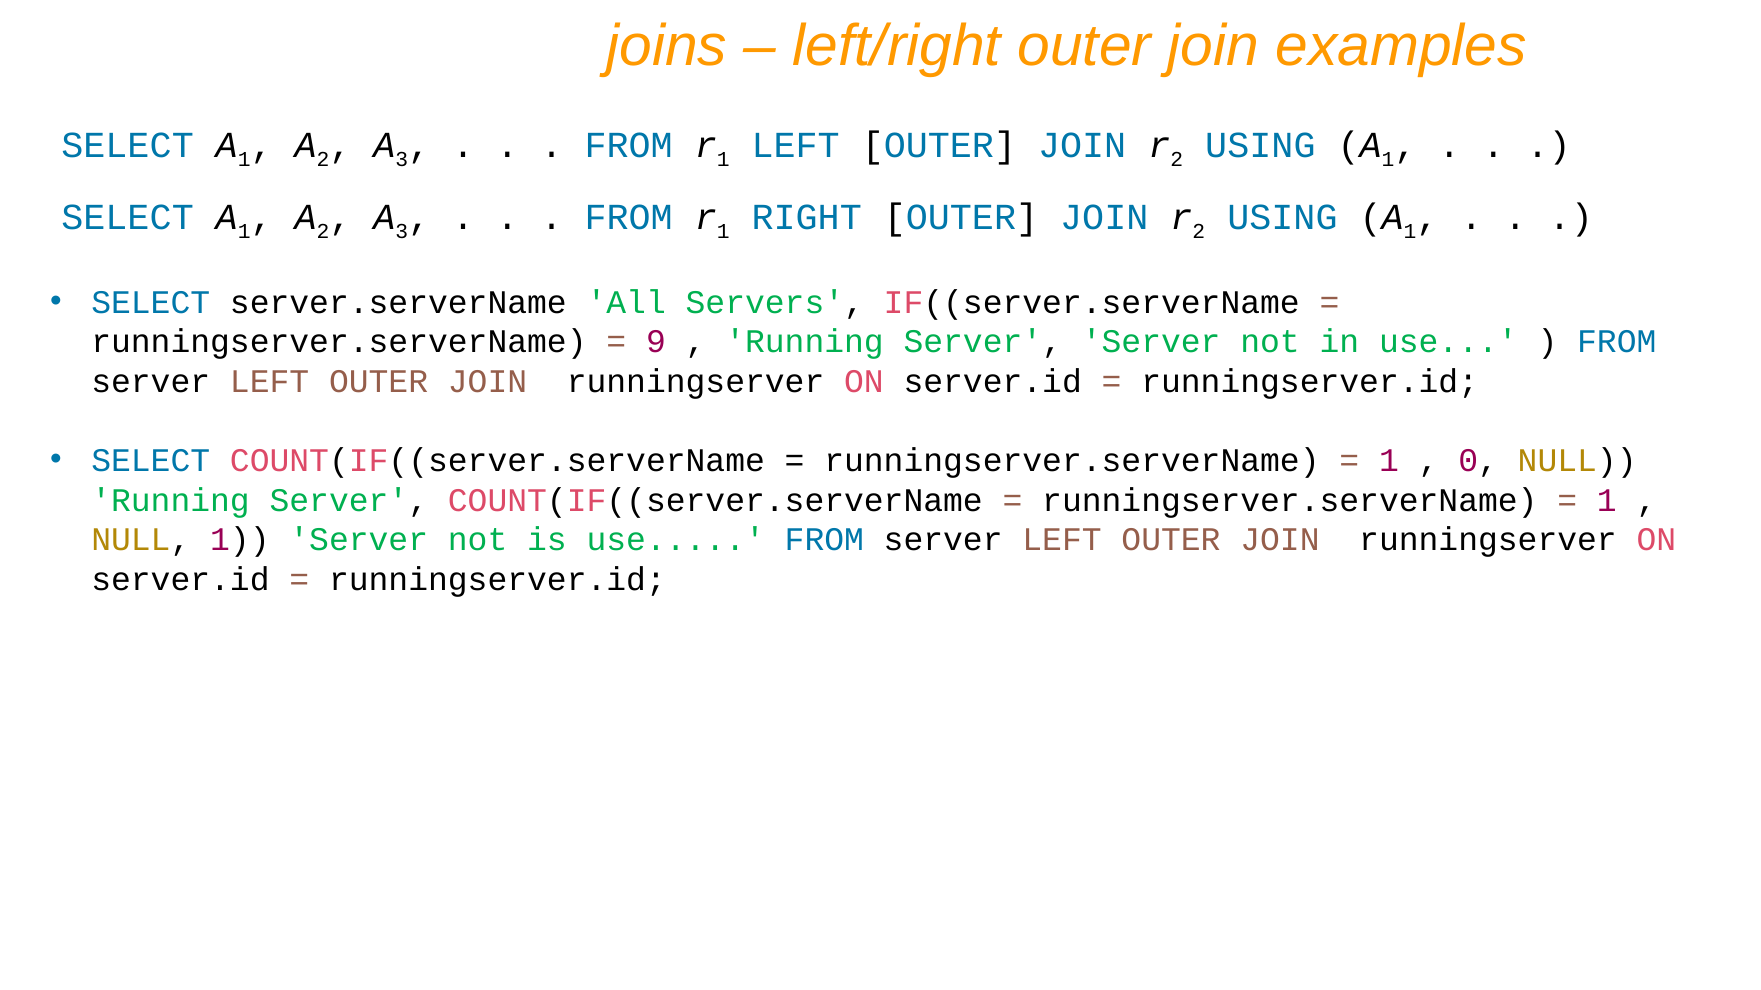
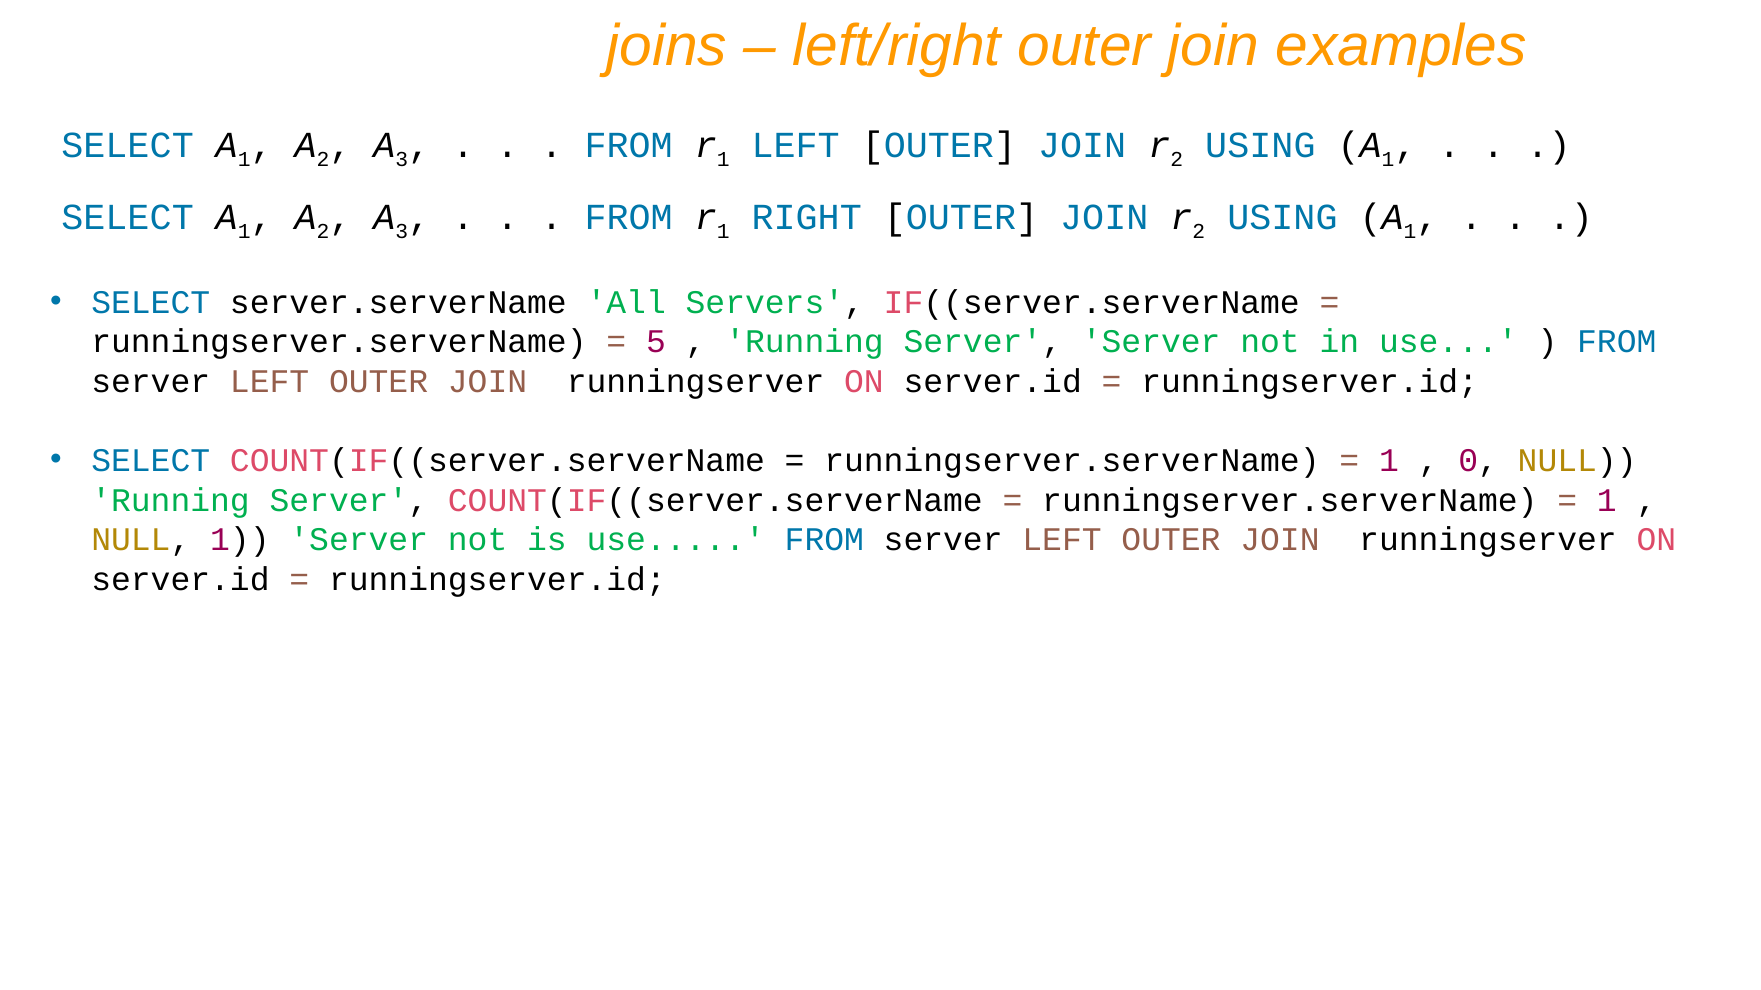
9: 9 -> 5 (656, 342)
